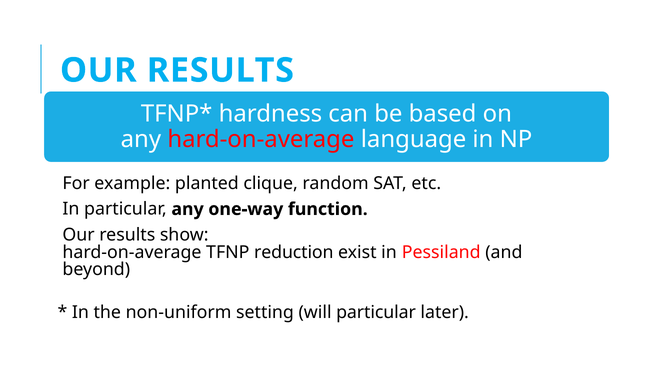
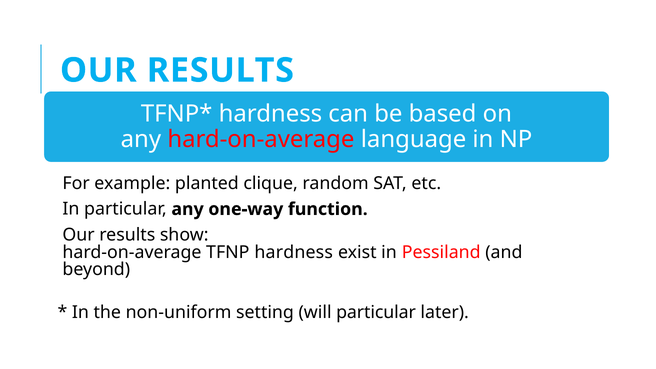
TFNP reduction: reduction -> hardness (294, 252)
